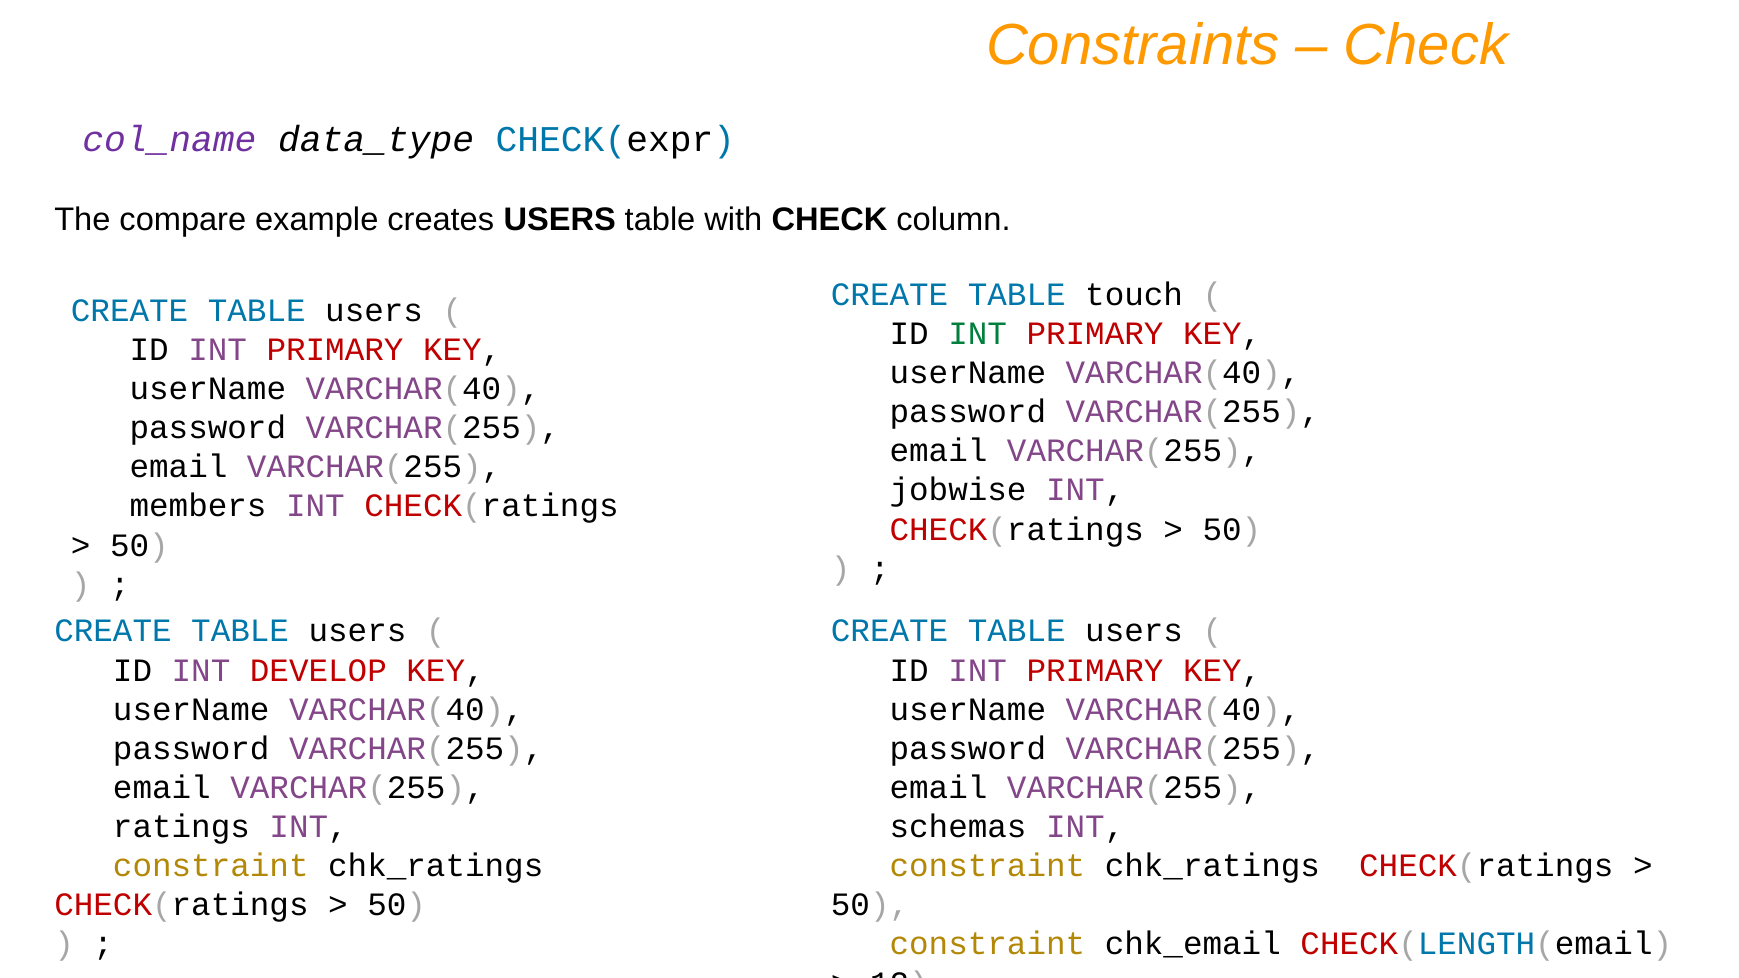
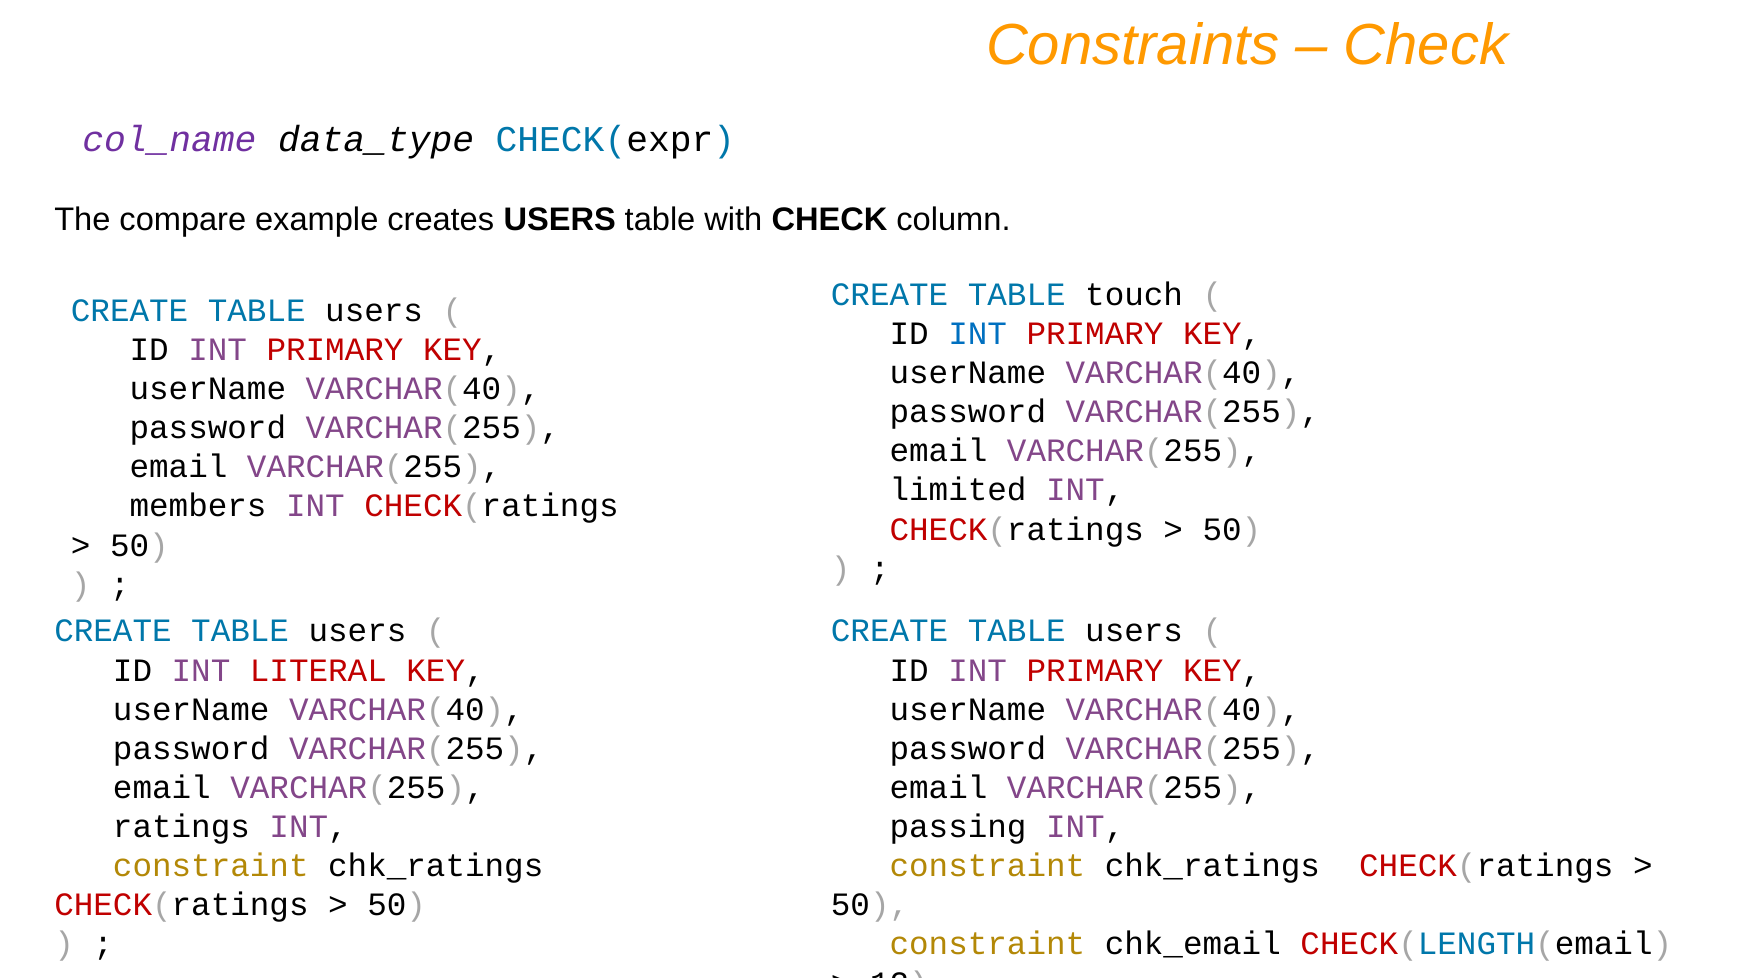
INT colour: green -> blue (978, 334)
jobwise: jobwise -> limited (958, 490)
DEVELOP: DEVELOP -> LITERAL (318, 670)
schemas: schemas -> passing (958, 827)
